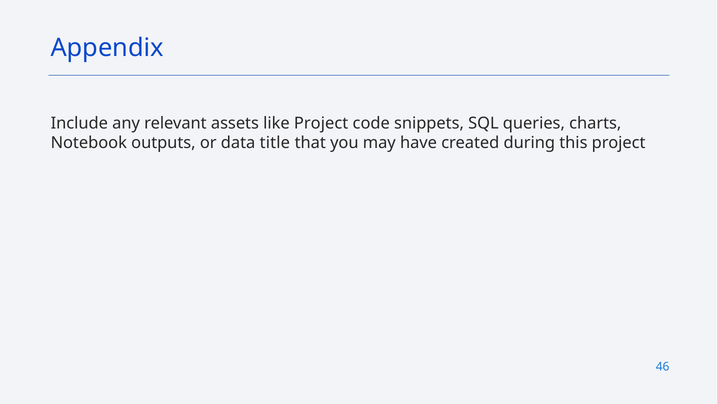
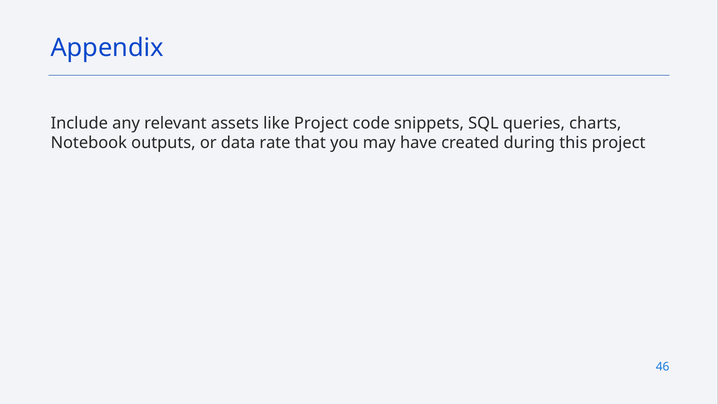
title: title -> rate (275, 143)
